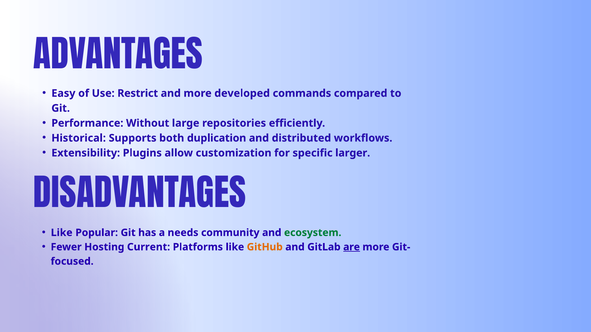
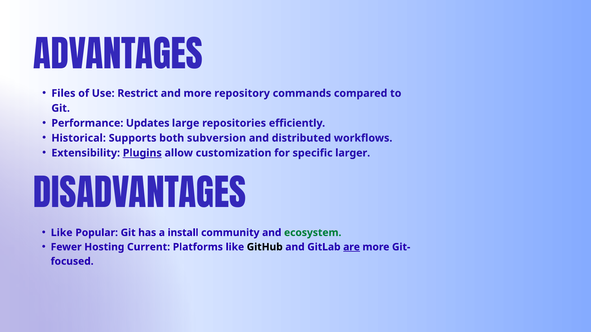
Easy: Easy -> Files (63, 93)
developed: developed -> repository (242, 93)
Without: Without -> Updates (148, 123)
duplication: duplication -> subversion (217, 138)
Plugins underline: none -> present (142, 153)
needs: needs -> install (183, 233)
GitHub colour: orange -> black (265, 247)
